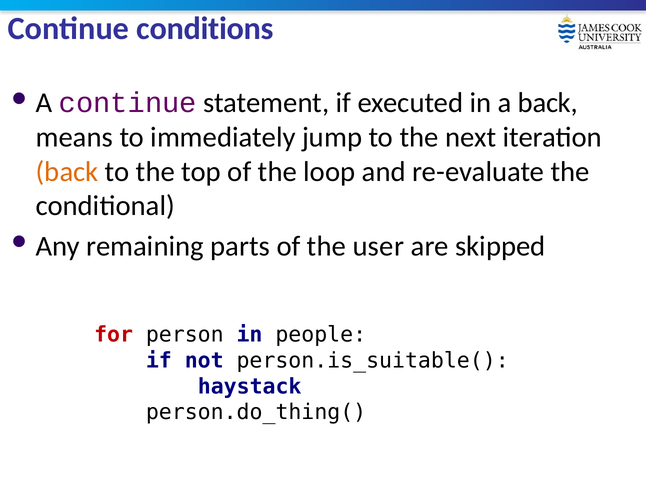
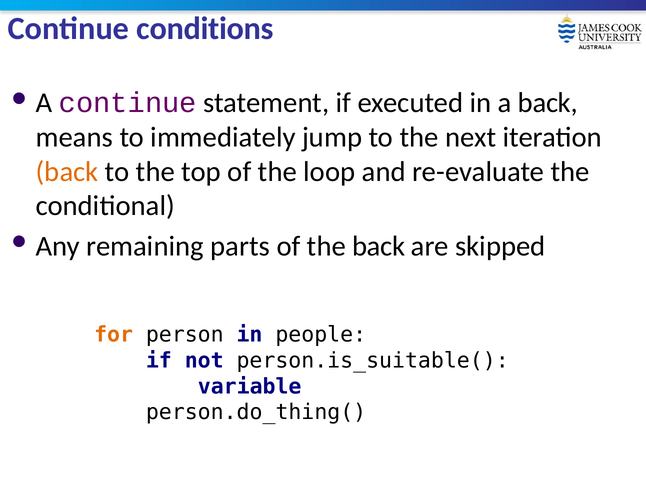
the user: user -> back (379, 246)
for colour: red -> orange (114, 335)
haystack: haystack -> variable (250, 387)
